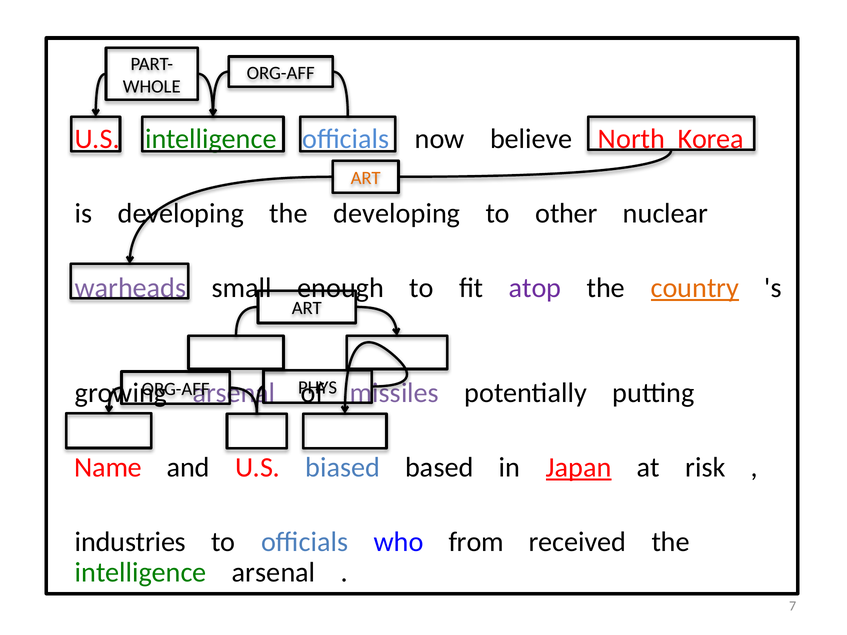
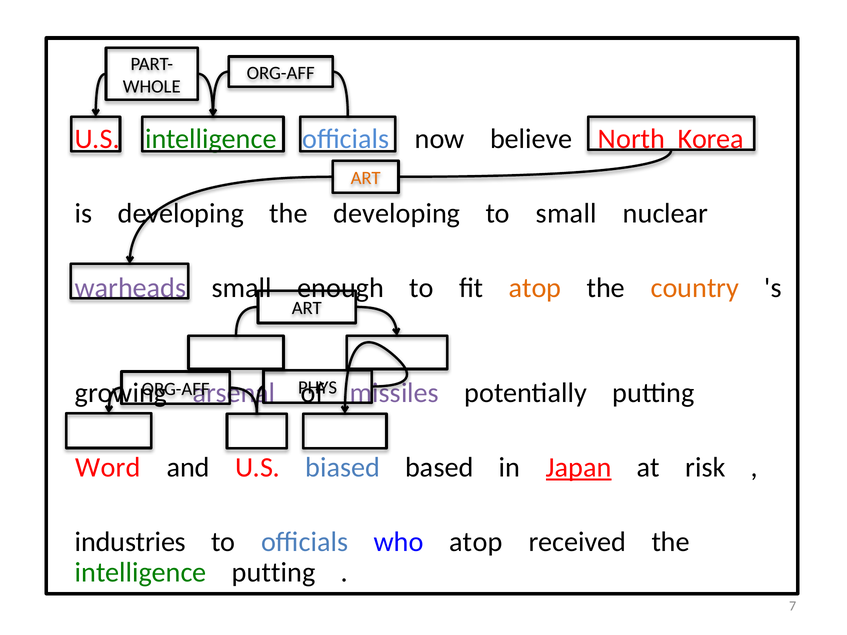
to other: other -> small (566, 214)
atop colour: purple -> orange (535, 288)
country underline: present -> none (695, 288)
Name: Name -> Word (108, 468)
who from: from -> atop (476, 542)
intelligence arsenal: arsenal -> putting (274, 573)
